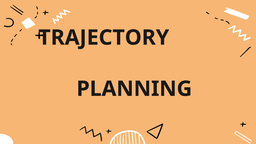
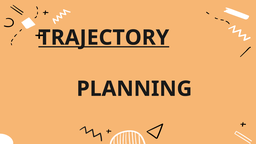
TRAJECTORY underline: none -> present (104, 38)
